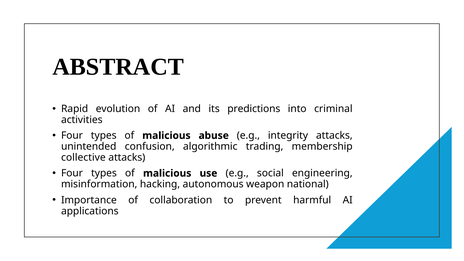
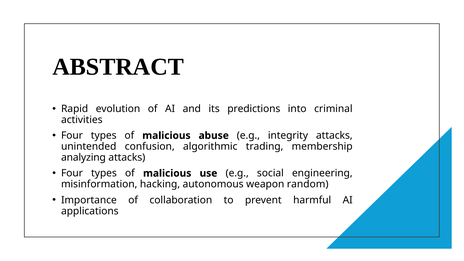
collective: collective -> analyzing (83, 157)
national: national -> random (308, 184)
